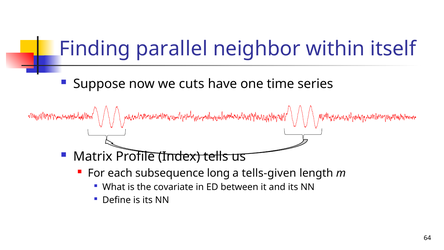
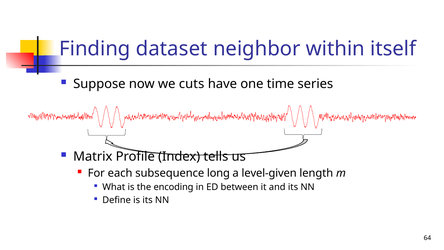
parallel: parallel -> dataset (172, 49)
tells-given: tells-given -> level-given (269, 173)
covariate: covariate -> encoding (174, 187)
